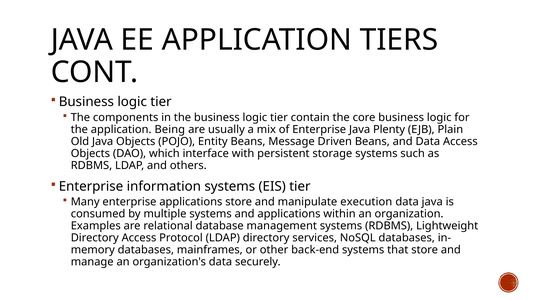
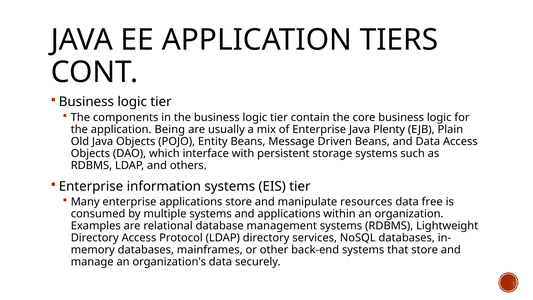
execution: execution -> resources (366, 202)
data java: java -> free (432, 202)
